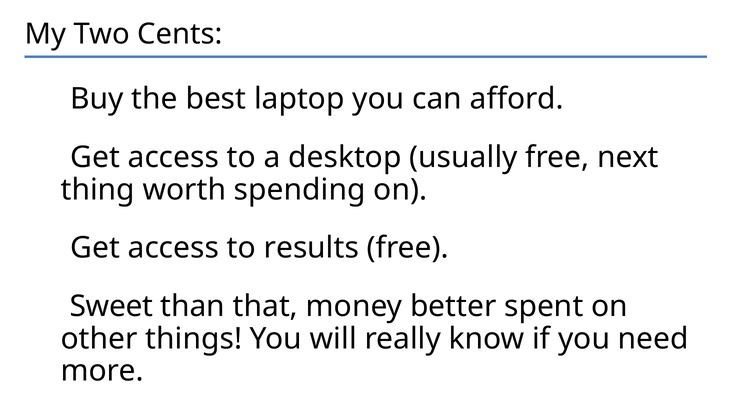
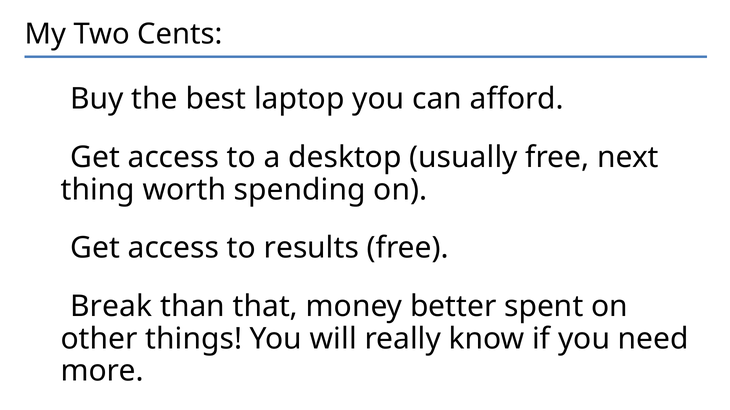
Sweet: Sweet -> Break (111, 307)
